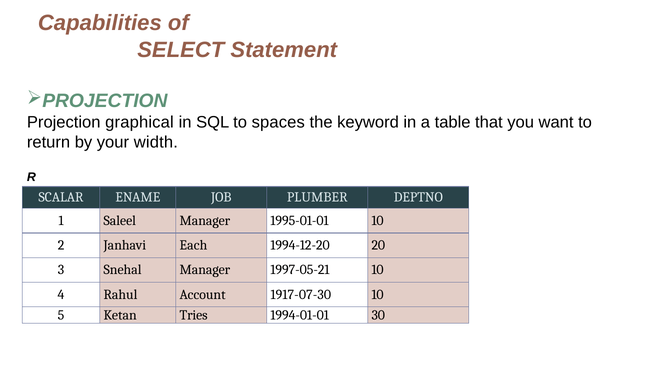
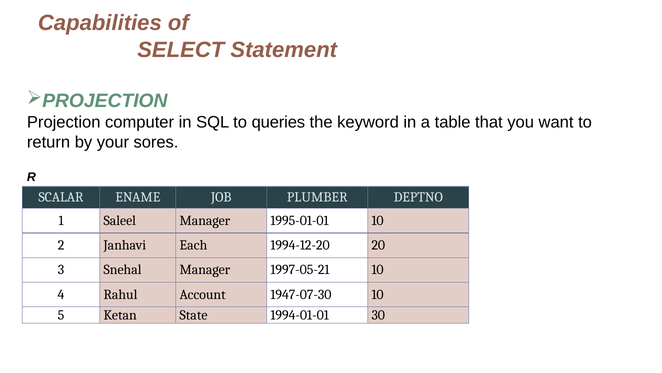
graphical: graphical -> computer (140, 122)
spaces: spaces -> queries (278, 122)
width: width -> sores (156, 142)
1917-07-30: 1917-07-30 -> 1947-07-30 (301, 294)
Tries: Tries -> State (194, 314)
